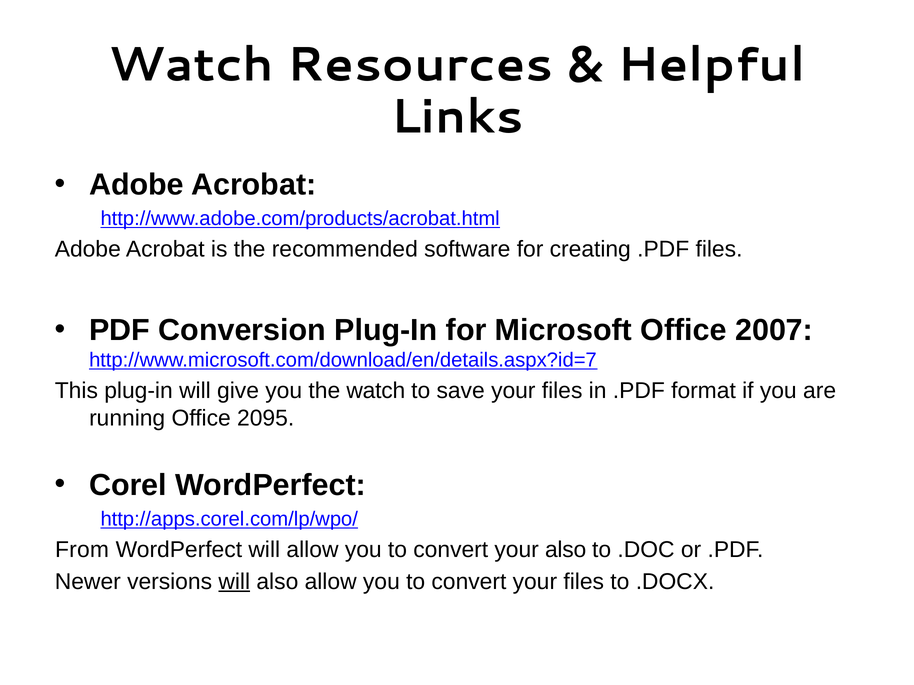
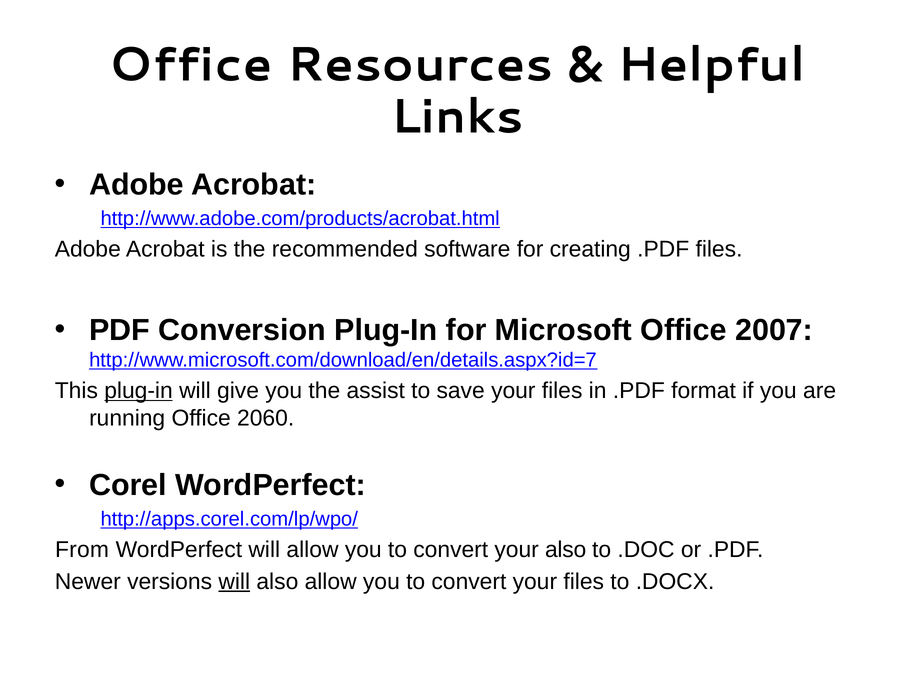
Watch: Watch -> Office (190, 65)
plug-in underline: none -> present (139, 391)
the watch: watch -> assist (376, 391)
2095: 2095 -> 2060 (266, 418)
